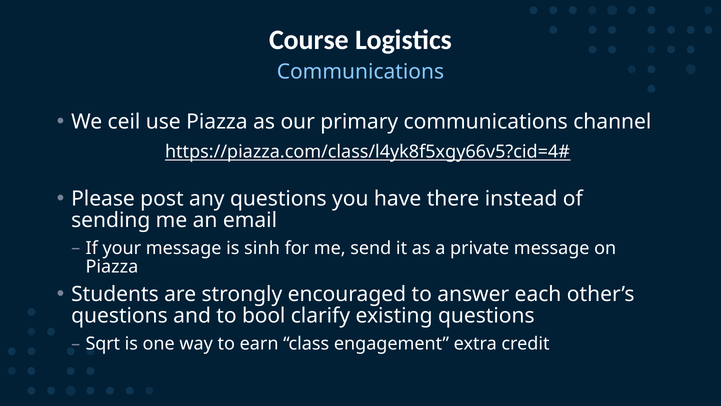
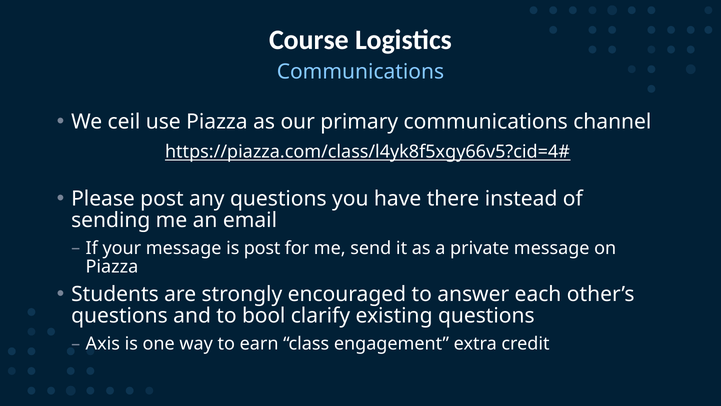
is sinh: sinh -> post (262, 248)
Sqrt: Sqrt -> Axis (103, 344)
